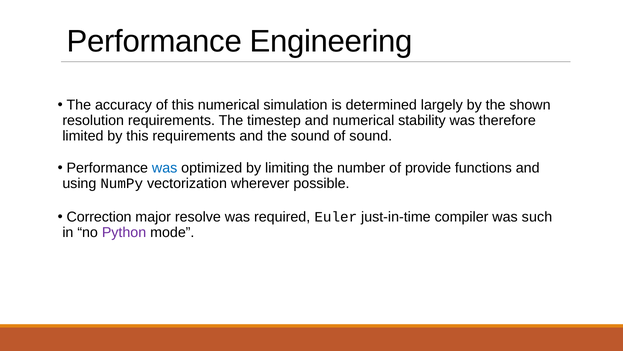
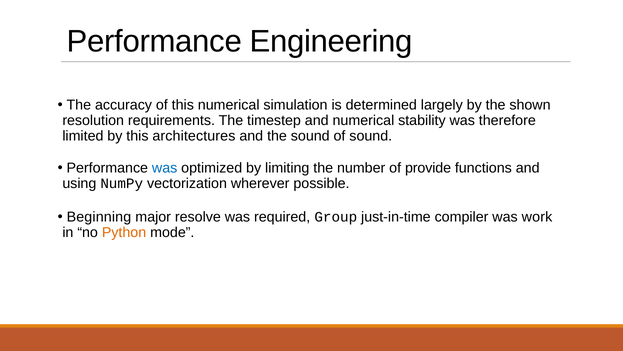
this requirements: requirements -> architectures (194, 136)
Correction: Correction -> Beginning (99, 217)
Euler: Euler -> Group (336, 217)
such: such -> work (537, 217)
Python colour: purple -> orange (124, 232)
